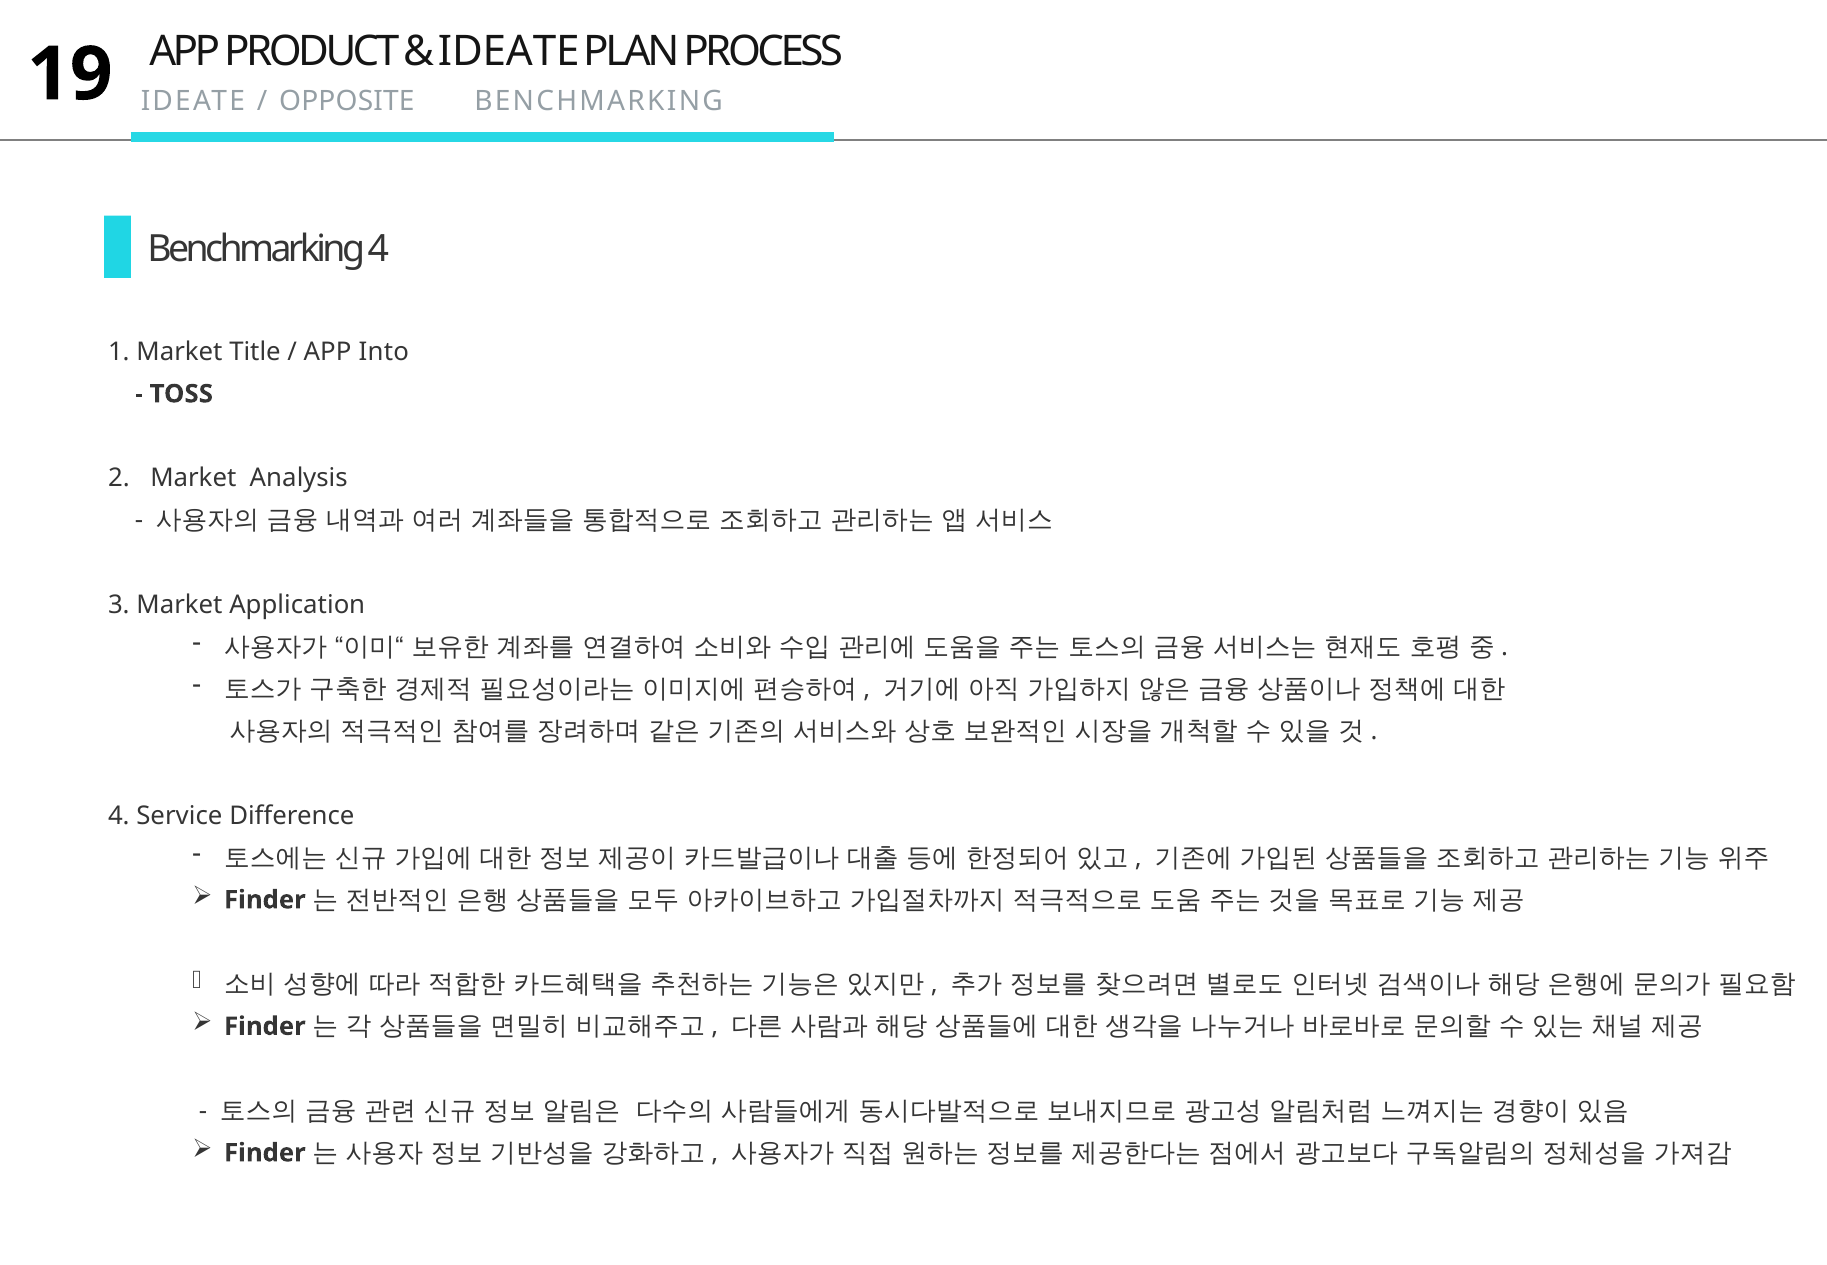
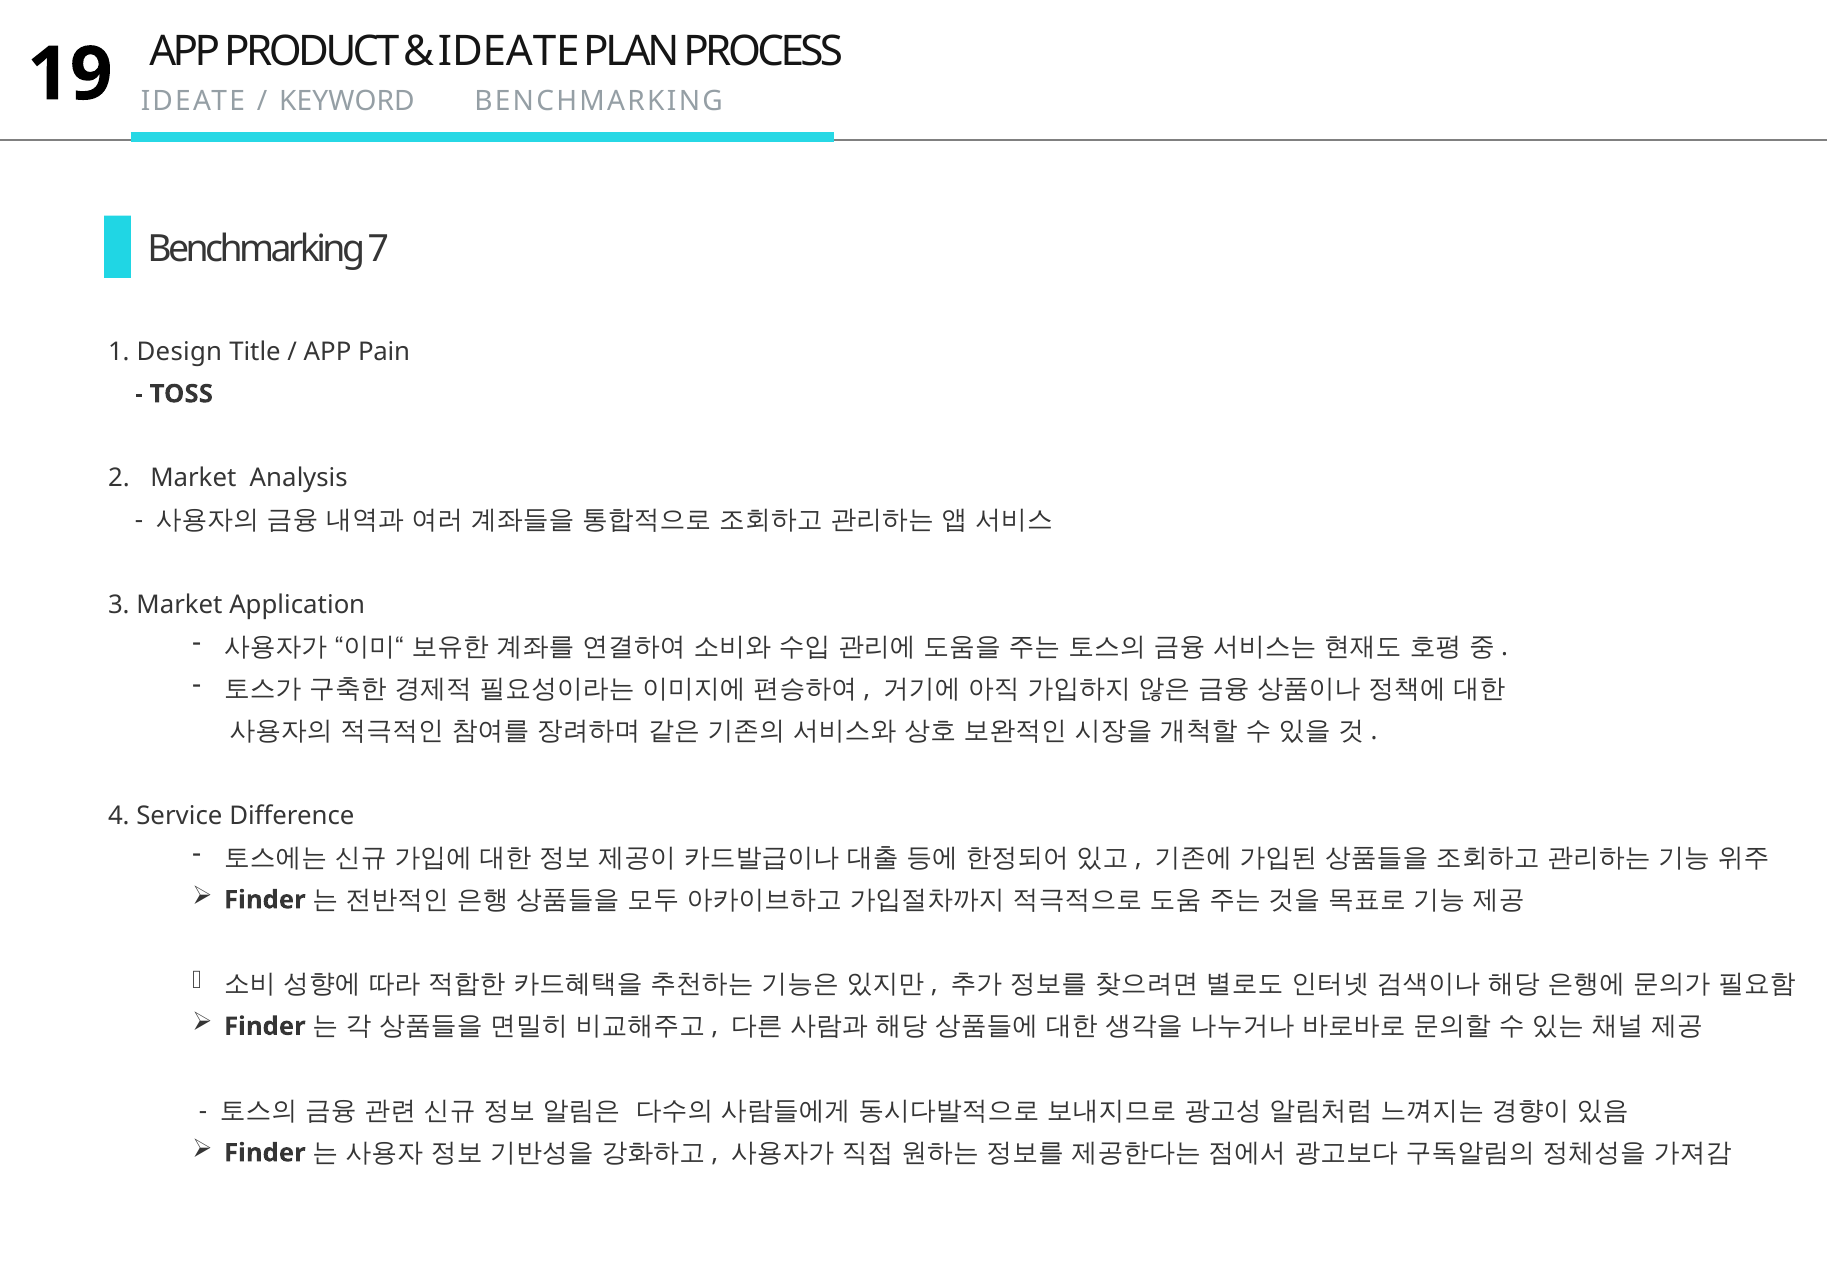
OPPOSITE: OPPOSITE -> KEYWORD (347, 101)
Benchmarking 4: 4 -> 7 (378, 249)
1 Market: Market -> Design (179, 352)
Into: Into -> Pain (384, 352)
